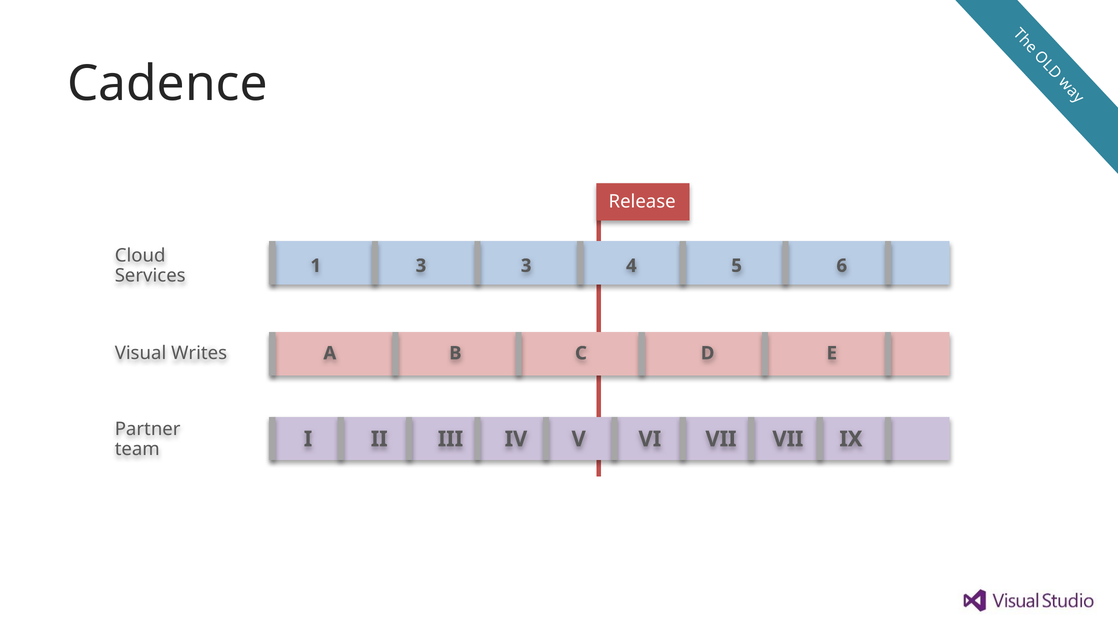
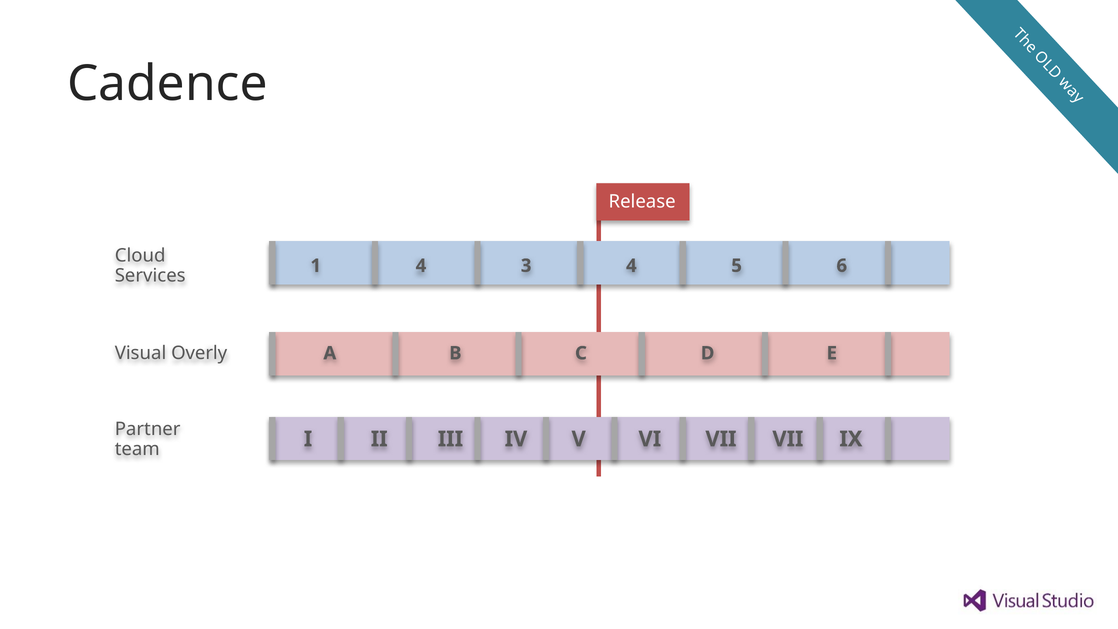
1 3: 3 -> 4 (421, 266)
Writes: Writes -> Overly (199, 353)
